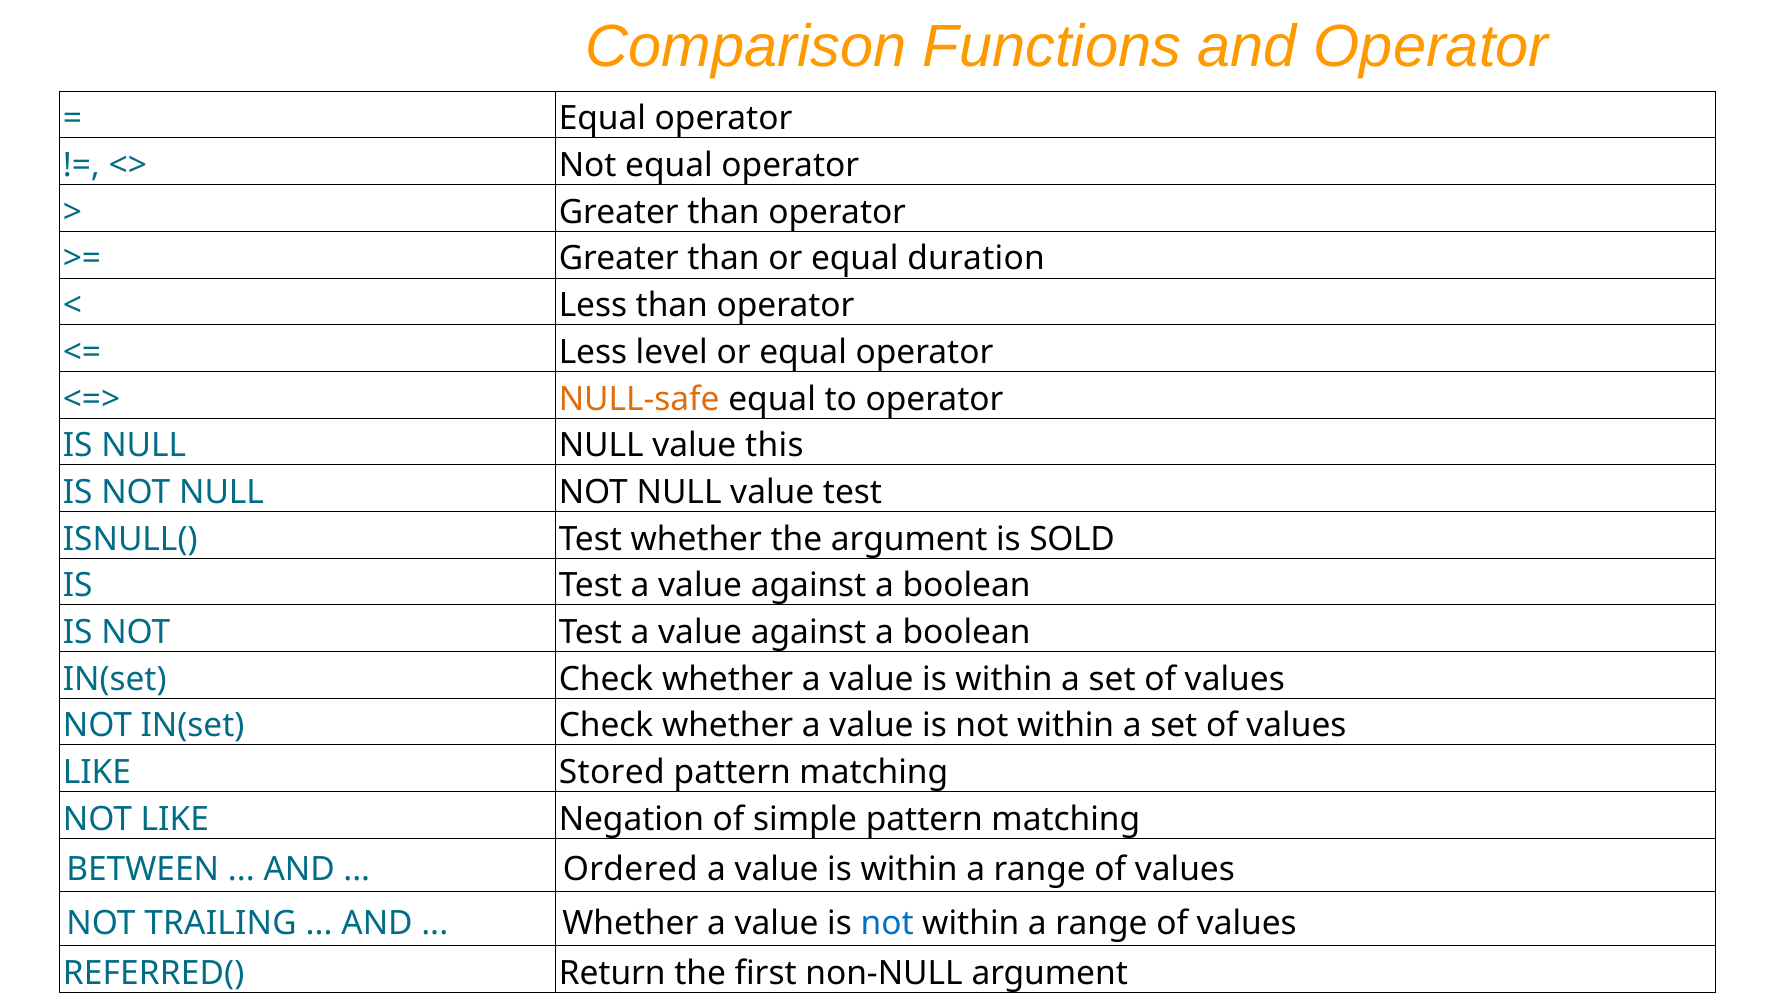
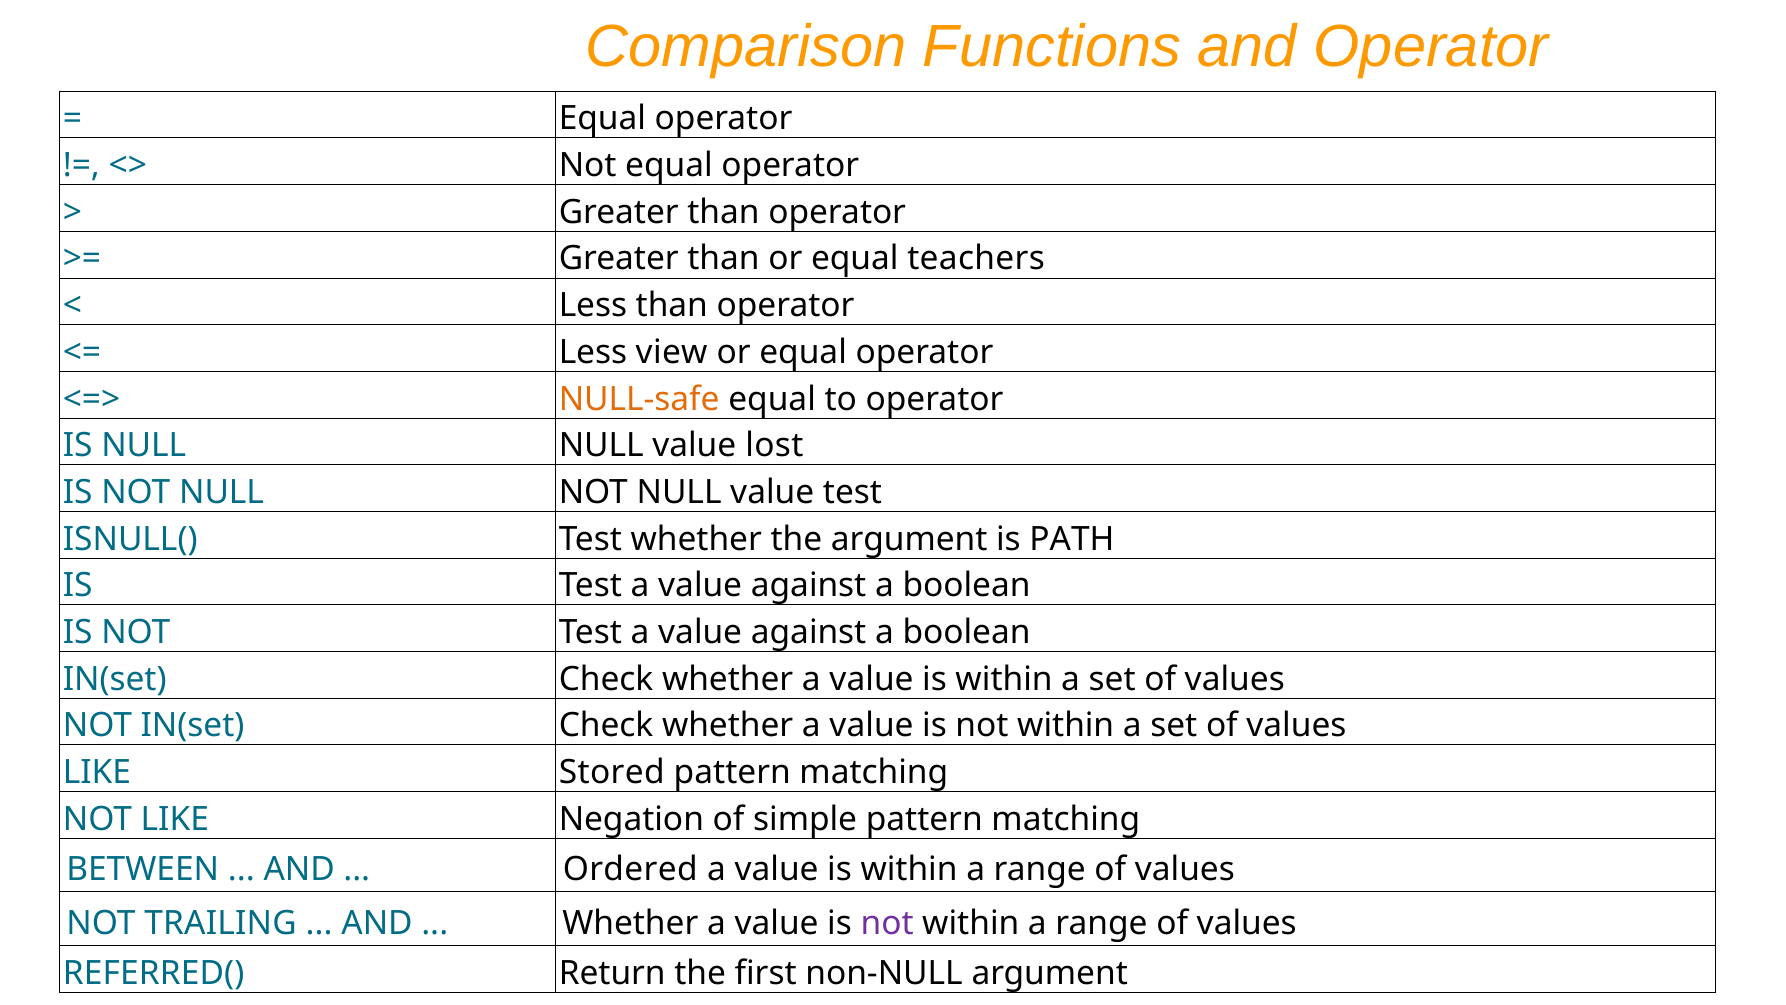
duration: duration -> teachers (976, 259)
level: level -> view (672, 352)
this: this -> lost (774, 445)
SOLD: SOLD -> PATH (1072, 539)
not colour: blue -> purple (887, 923)
